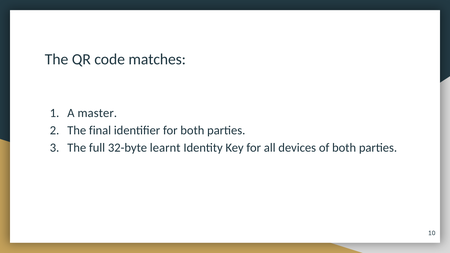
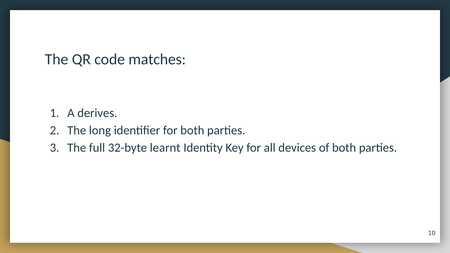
master: master -> derives (97, 113)
final: final -> long (100, 130)
